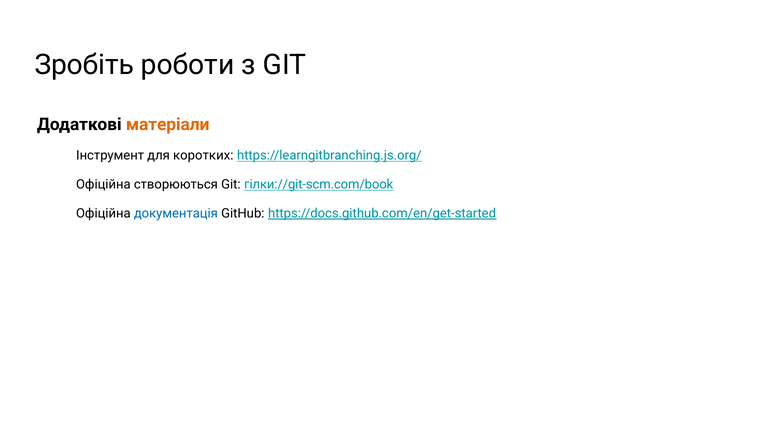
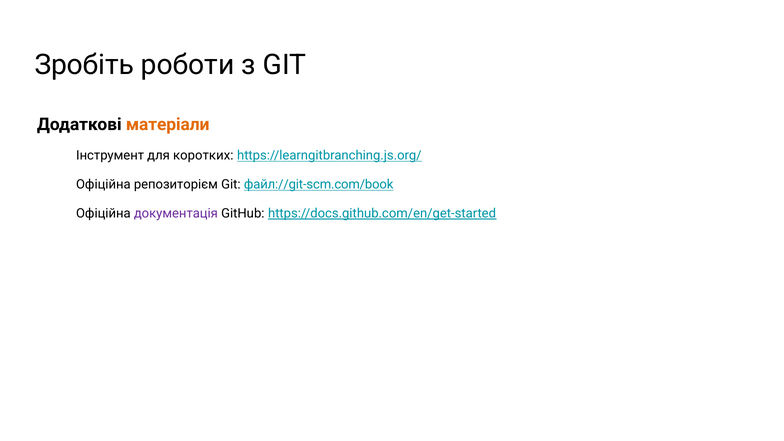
створюються: створюються -> репозиторієм (176, 184)
гілки://git-scm.com/book: гілки://git-scm.com/book -> файл://git-scm.com/book (319, 184)
документація colour: blue -> purple (176, 213)
